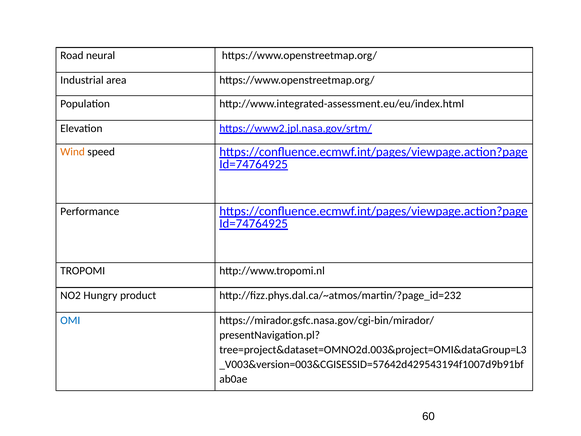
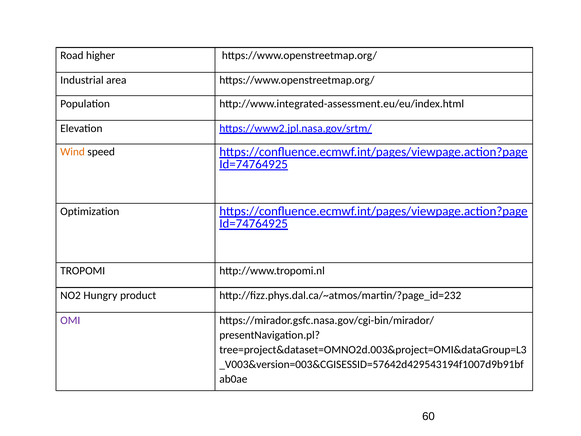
neural: neural -> higher (101, 55)
Performance: Performance -> Optimization (90, 211)
OMI colour: blue -> purple (70, 320)
